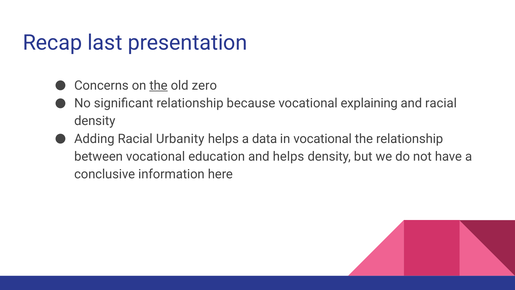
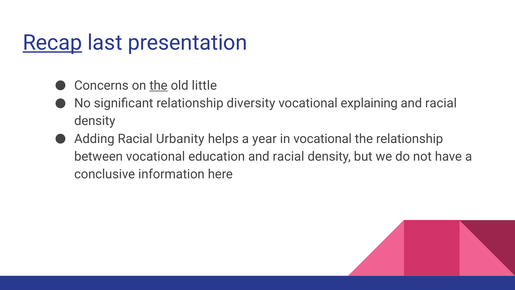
Recap underline: none -> present (52, 43)
zero: zero -> little (204, 85)
because: because -> diversity (251, 103)
data: data -> year (264, 139)
education and helps: helps -> racial (289, 156)
